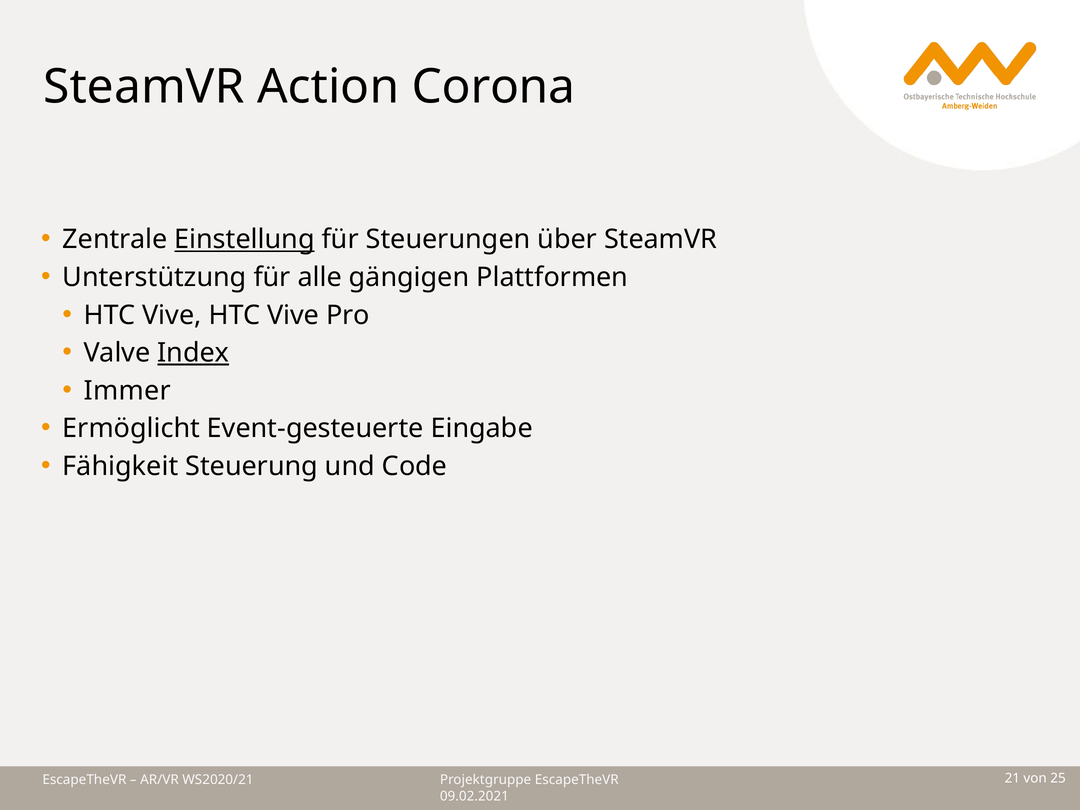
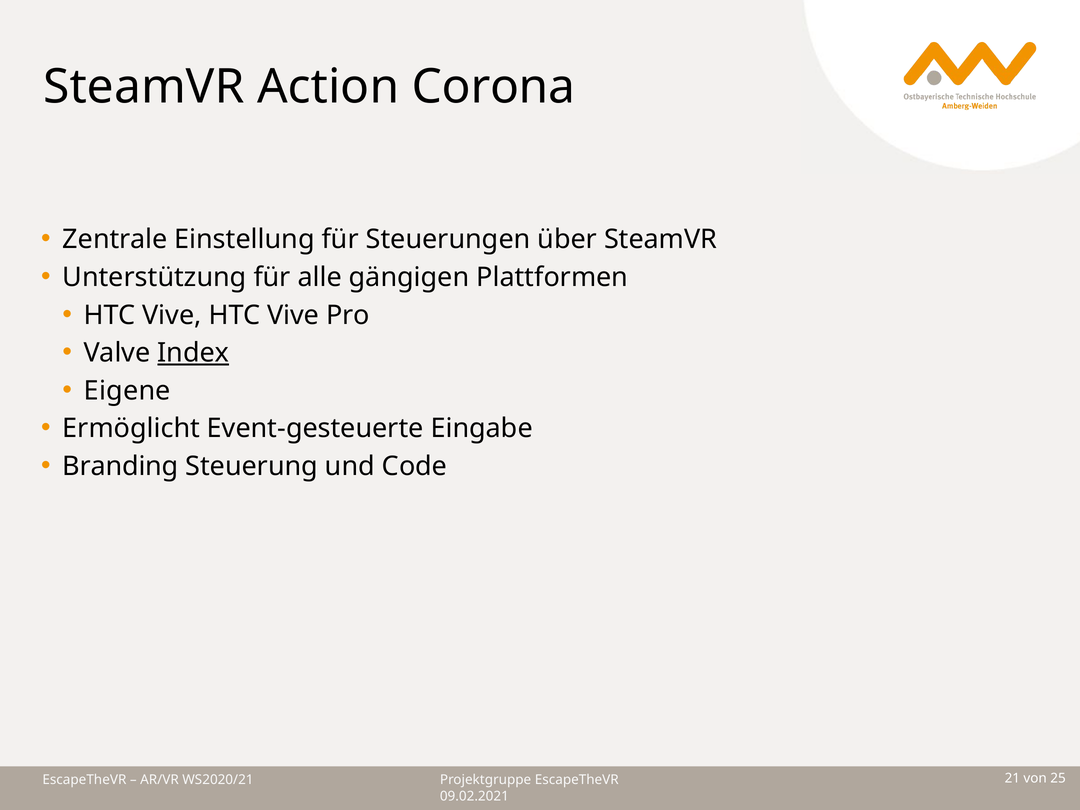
Einstellung underline: present -> none (245, 239)
Immer: Immer -> Eigene (127, 391)
Fähigkeit: Fähigkeit -> Branding (120, 466)
